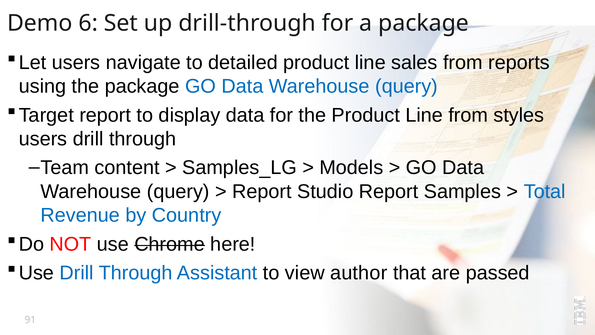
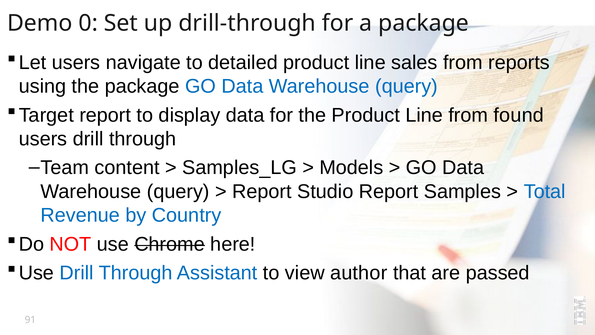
6: 6 -> 0 (88, 23)
styles: styles -> found (519, 115)
